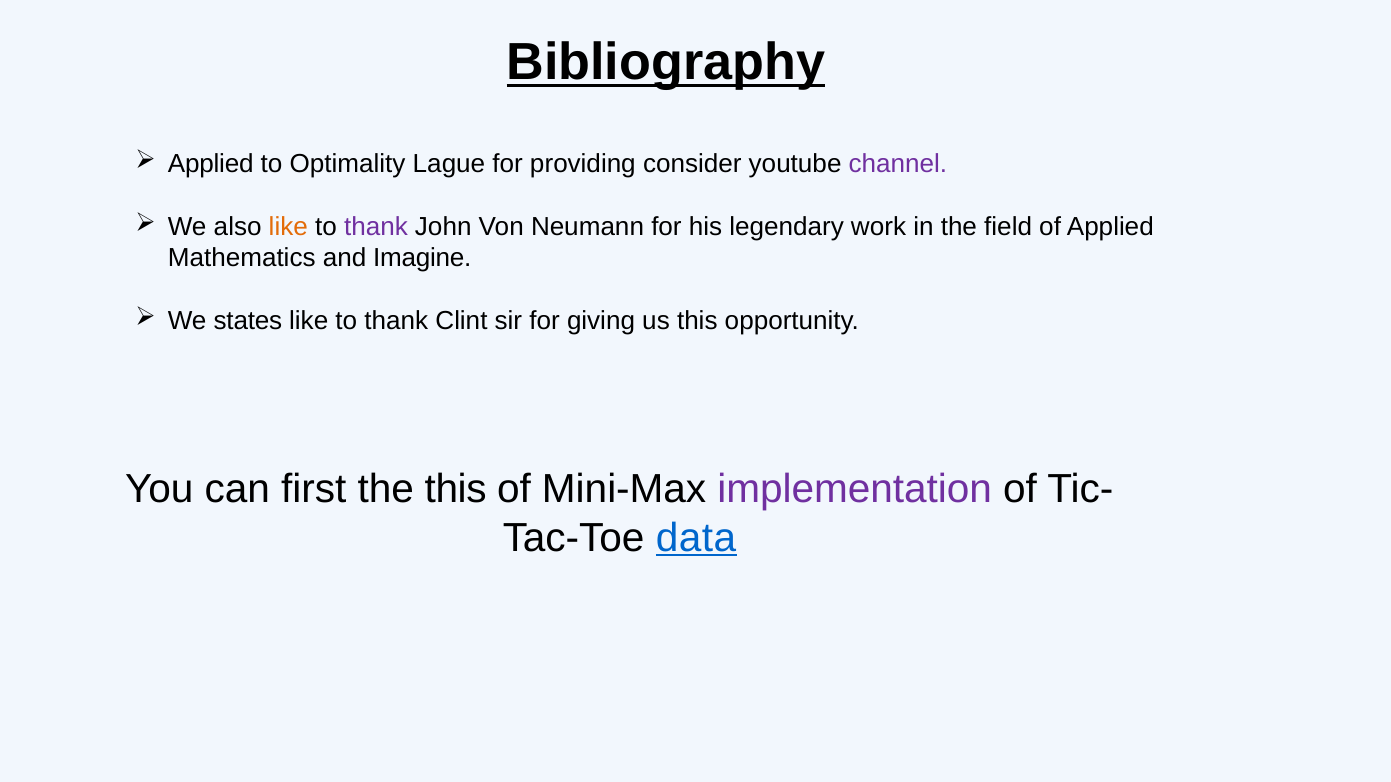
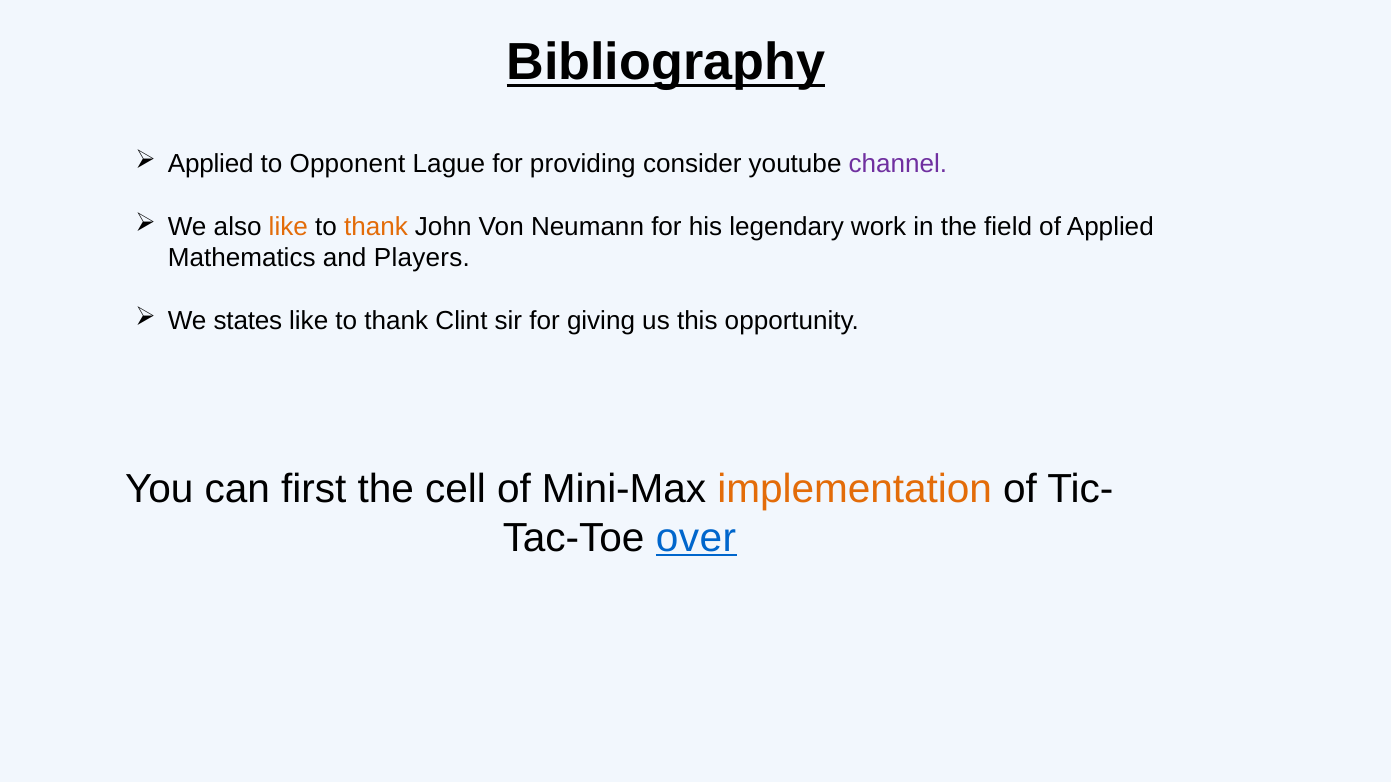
Optimality: Optimality -> Opponent (347, 164)
thank colour: purple -> orange (376, 227)
Imagine: Imagine -> Players (422, 258)
the this: this -> cell (455, 489)
implementation colour: purple -> orange (855, 489)
data: data -> over (696, 538)
